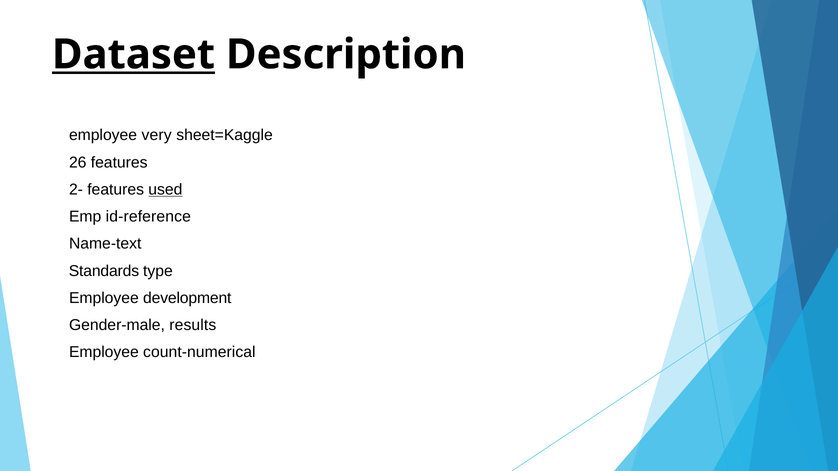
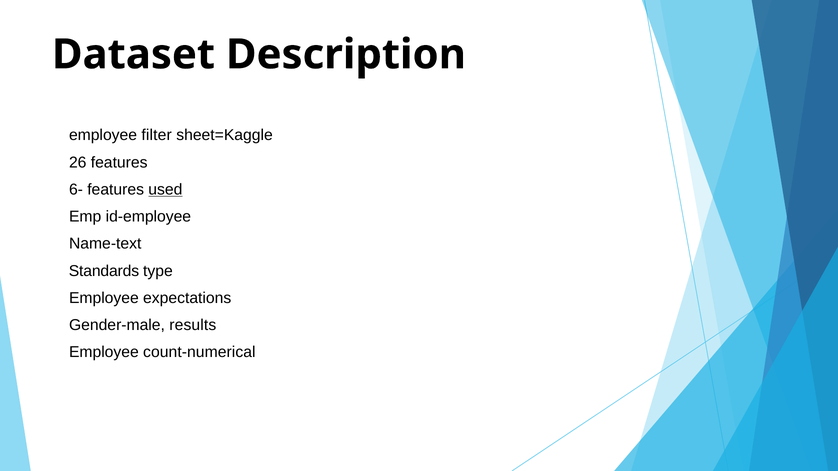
Dataset underline: present -> none (133, 55)
very: very -> filter (157, 135)
2-: 2- -> 6- (76, 190)
id-reference: id-reference -> id-employee (148, 217)
development: development -> expectations (187, 298)
